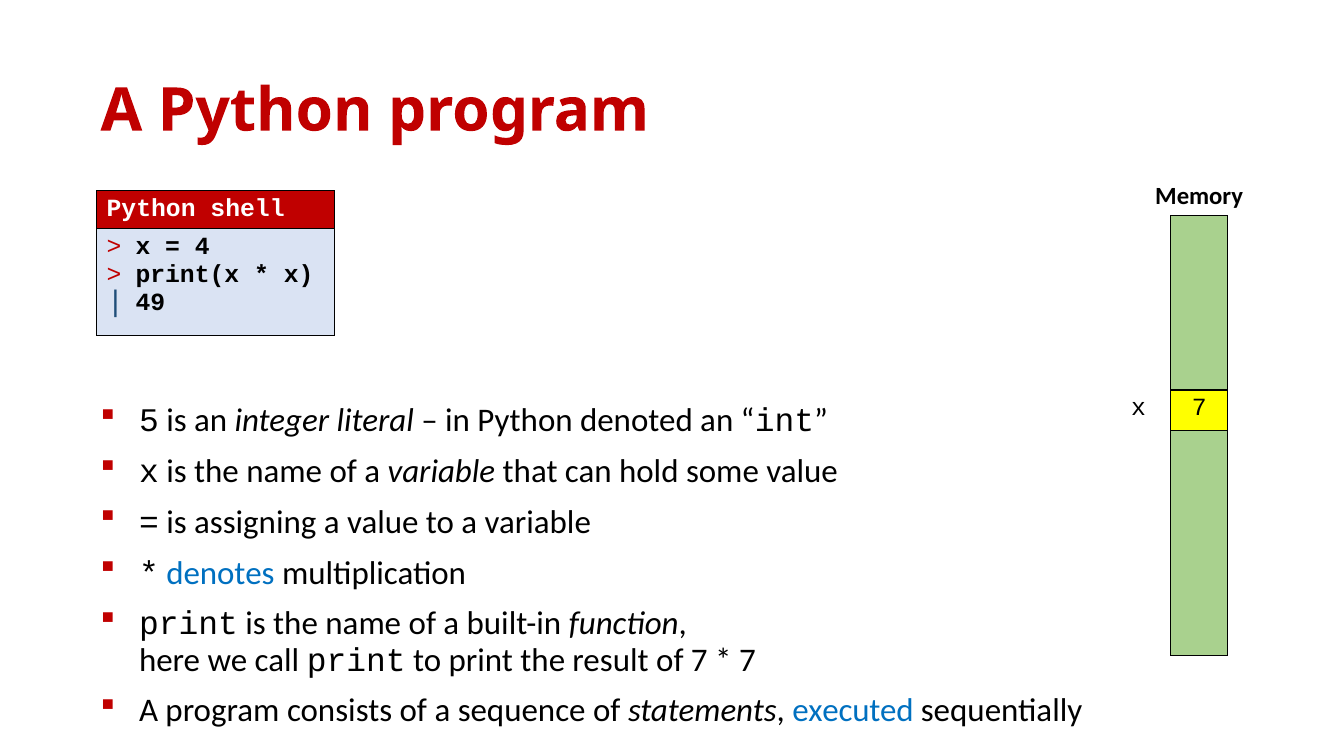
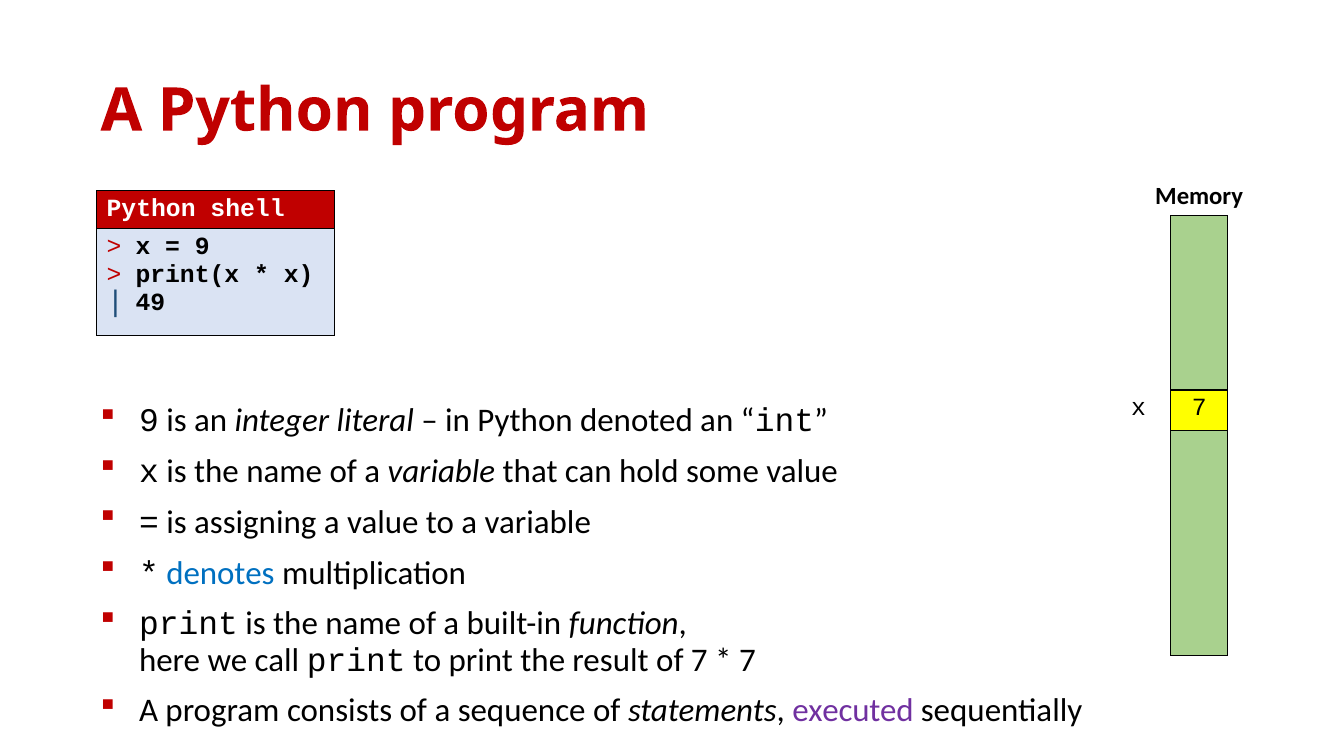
4: 4 -> 9 (202, 246)
5: 5 -> 9 (149, 421)
executed colour: blue -> purple (853, 711)
